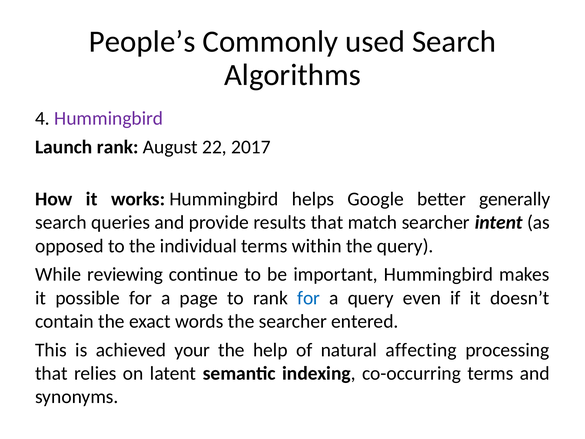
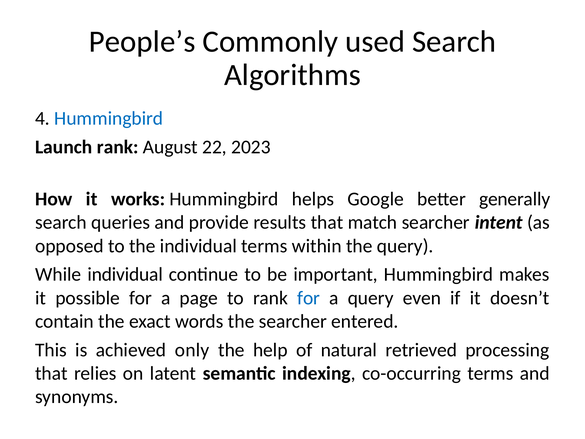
Hummingbird colour: purple -> blue (109, 118)
2017: 2017 -> 2023 (251, 147)
While reviewing: reviewing -> individual (125, 274)
your: your -> only (192, 350)
affecting: affecting -> retrieved (421, 350)
